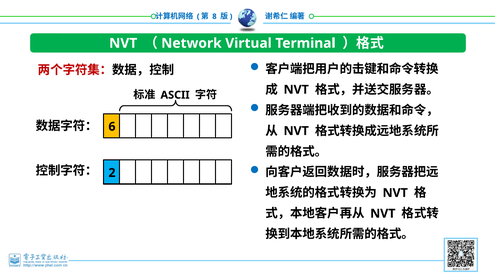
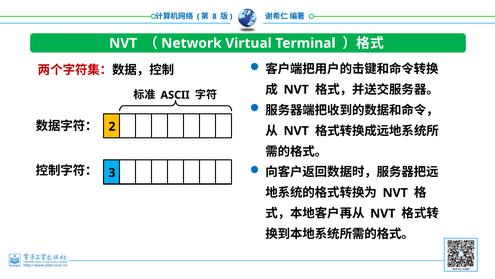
6: 6 -> 2 (112, 126)
2: 2 -> 3 (112, 172)
